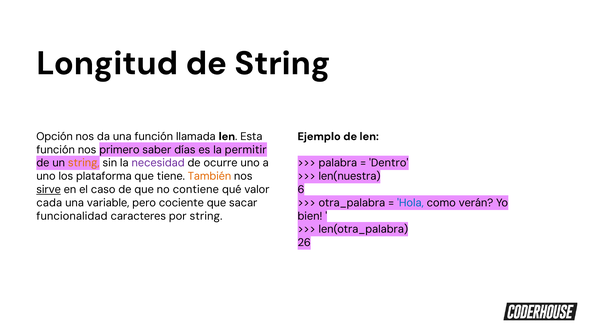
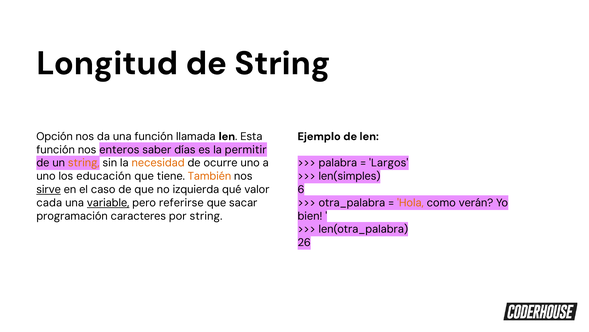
primero: primero -> enteros (119, 149)
necesidad colour: purple -> orange (158, 163)
Dentro: Dentro -> Largos (389, 163)
plataforma: plataforma -> educación (104, 176)
len(nuestra: len(nuestra -> len(simples (349, 176)
contiene: contiene -> izquierda (196, 189)
variable underline: none -> present (108, 202)
cociente: cociente -> referirse (181, 202)
Hola colour: blue -> orange (410, 202)
funcionalidad: funcionalidad -> programación (72, 216)
